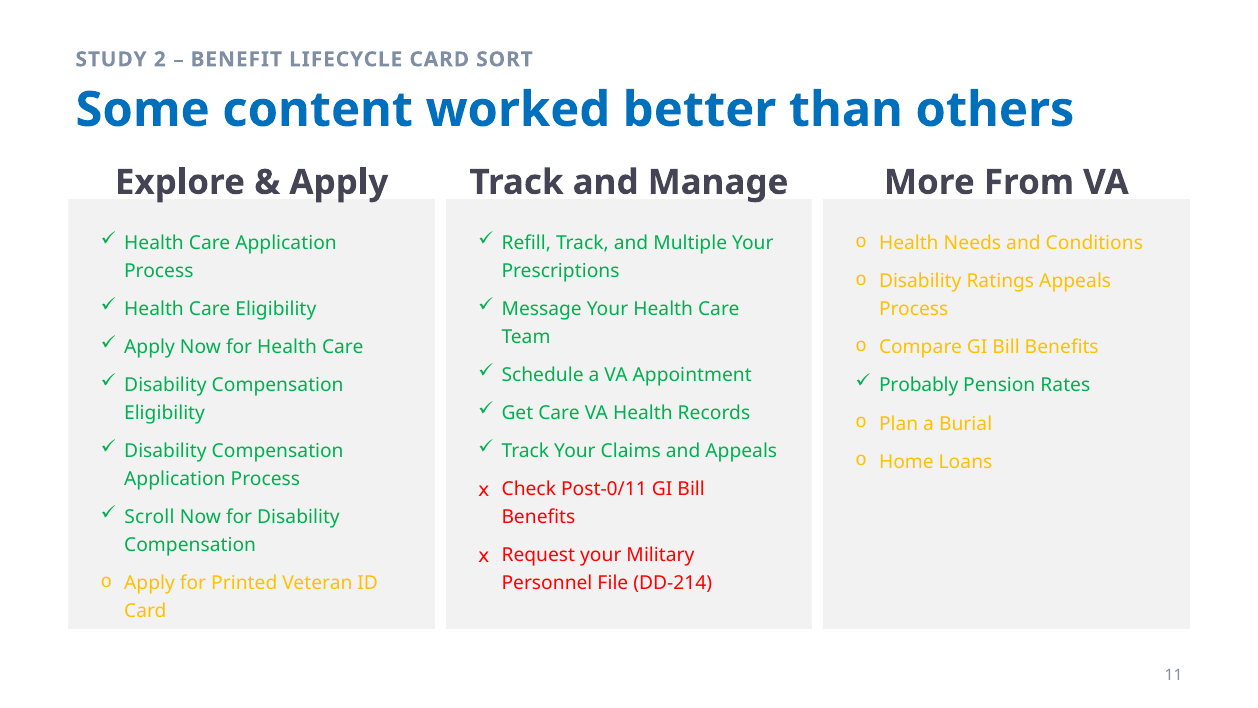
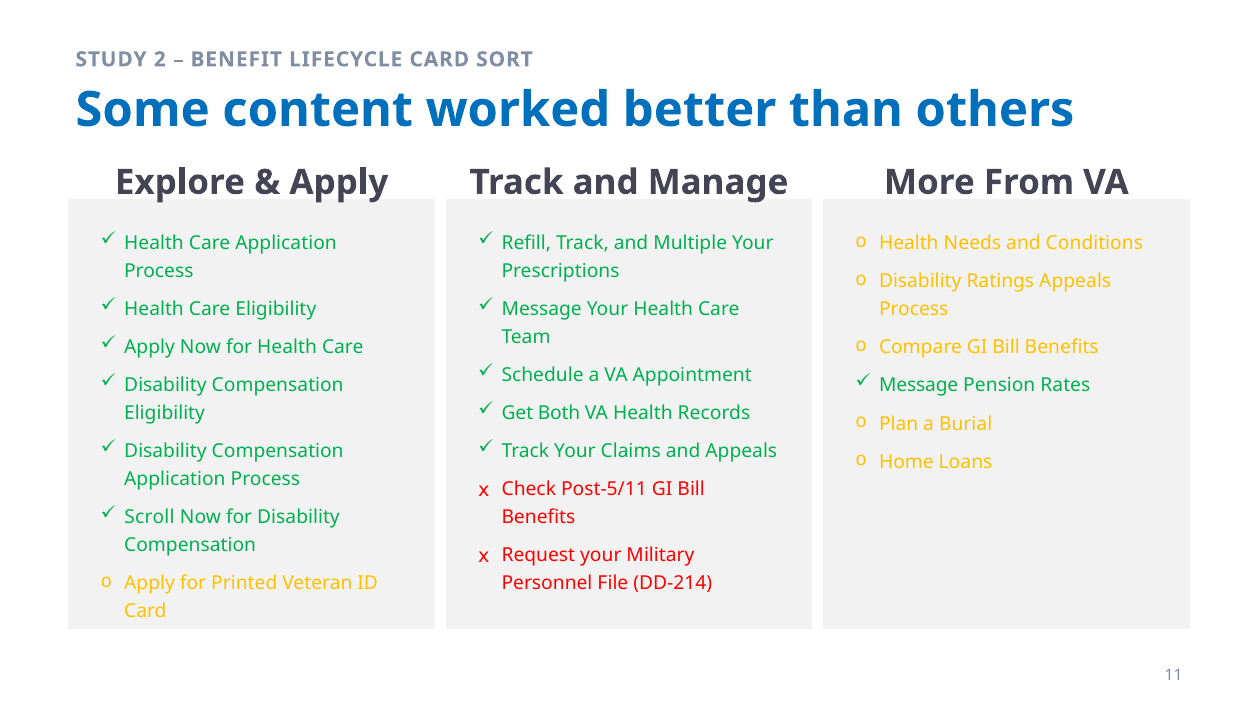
Probably: Probably -> Message (919, 385)
Get Care: Care -> Both (559, 413)
Post-0/11: Post-0/11 -> Post-5/11 (604, 489)
